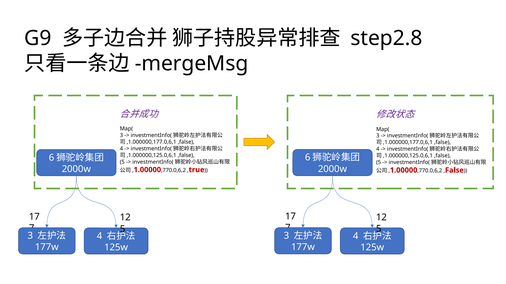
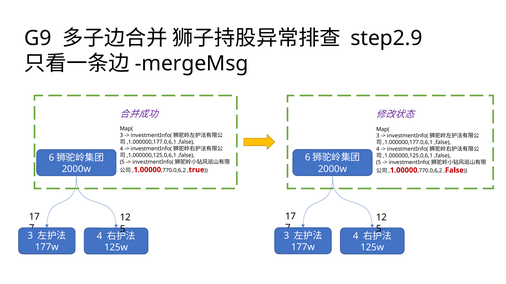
step2.8: step2.8 -> step2.9 (387, 38)
